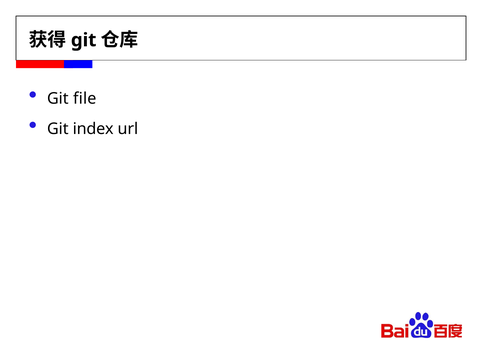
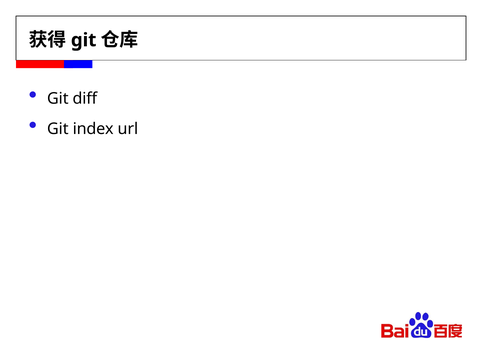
file: file -> diff (85, 99)
